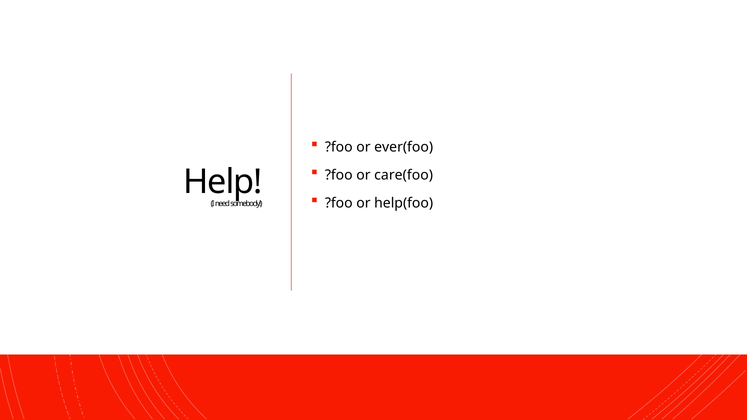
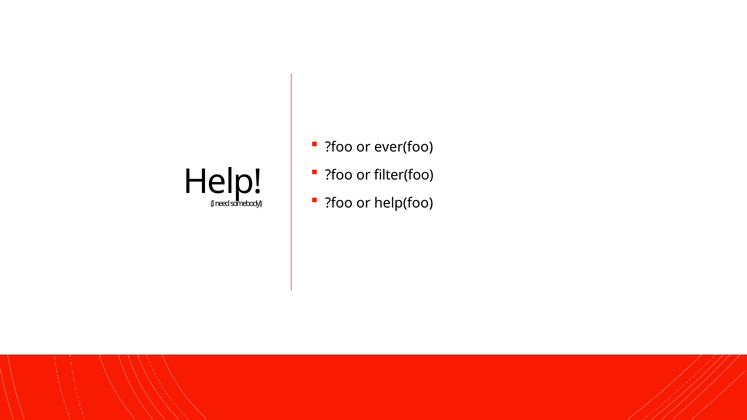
care(foo: care(foo -> filter(foo (404, 175)
